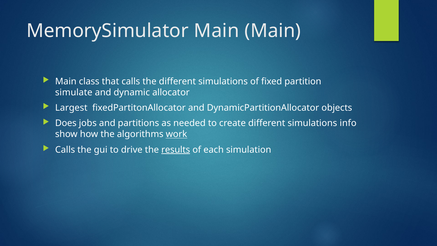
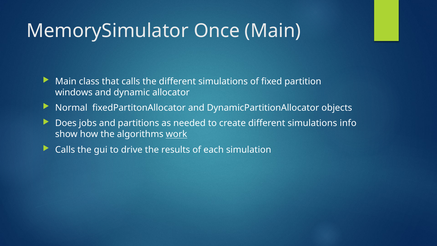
MemorySimulator Main: Main -> Once (217, 31)
simulate: simulate -> windows (74, 92)
Largest: Largest -> Normal (71, 108)
results underline: present -> none (176, 150)
